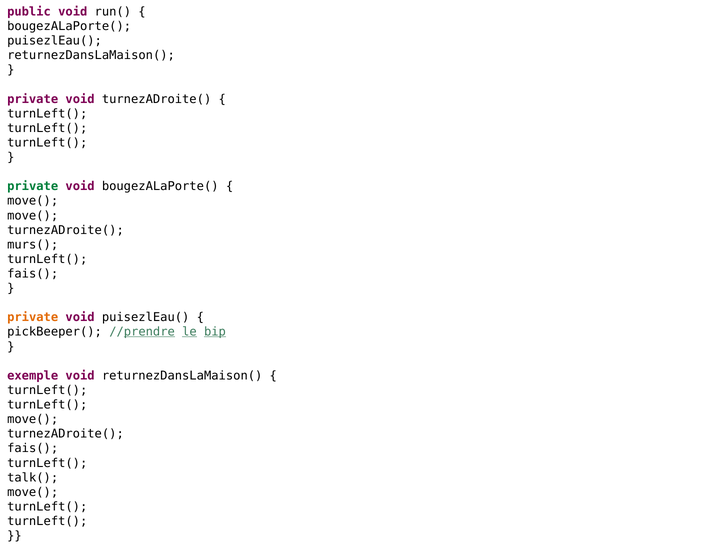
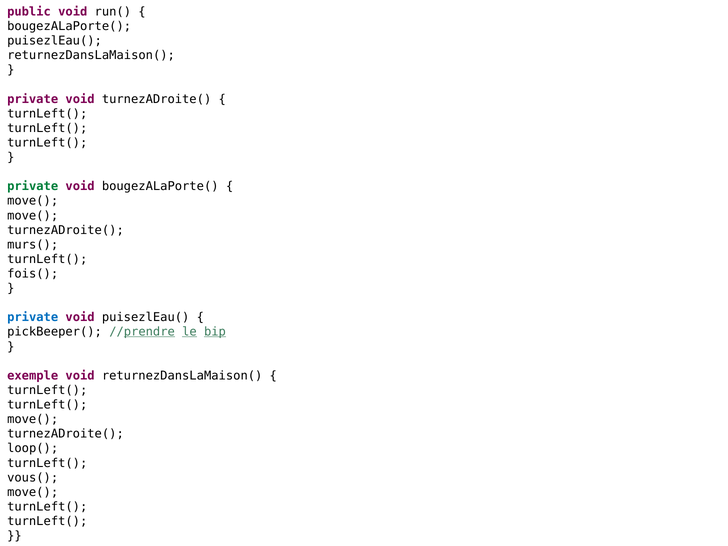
fais(: fais( -> fois( (33, 274)
private colour: orange -> blue (33, 317)
fais(: fais( -> loop( (33, 448)
talk(: talk( -> vous( (33, 478)
